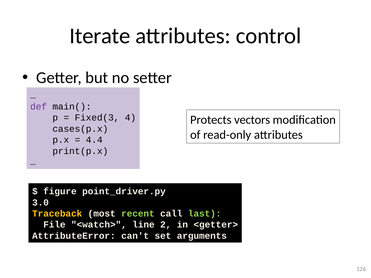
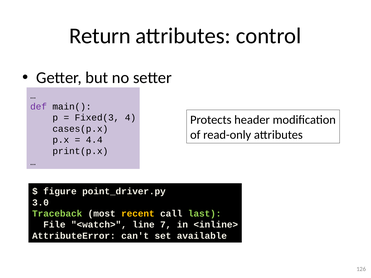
Iterate: Iterate -> Return (100, 36)
vectors: vectors -> header (252, 120)
Traceback colour: yellow -> light green (57, 214)
recent colour: light green -> yellow (138, 214)
2: 2 -> 7 (166, 225)
<getter>: <getter> -> <inline> (216, 225)
arguments: arguments -> available (202, 236)
